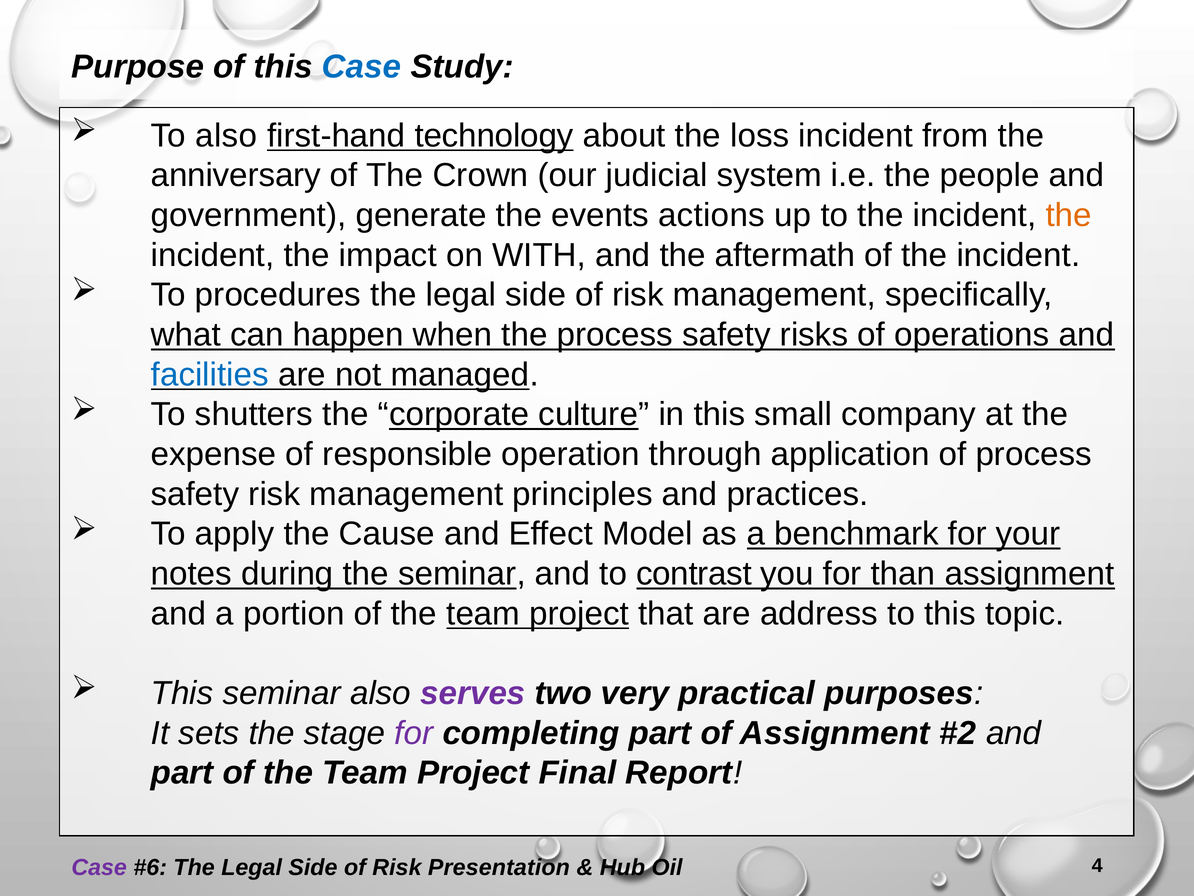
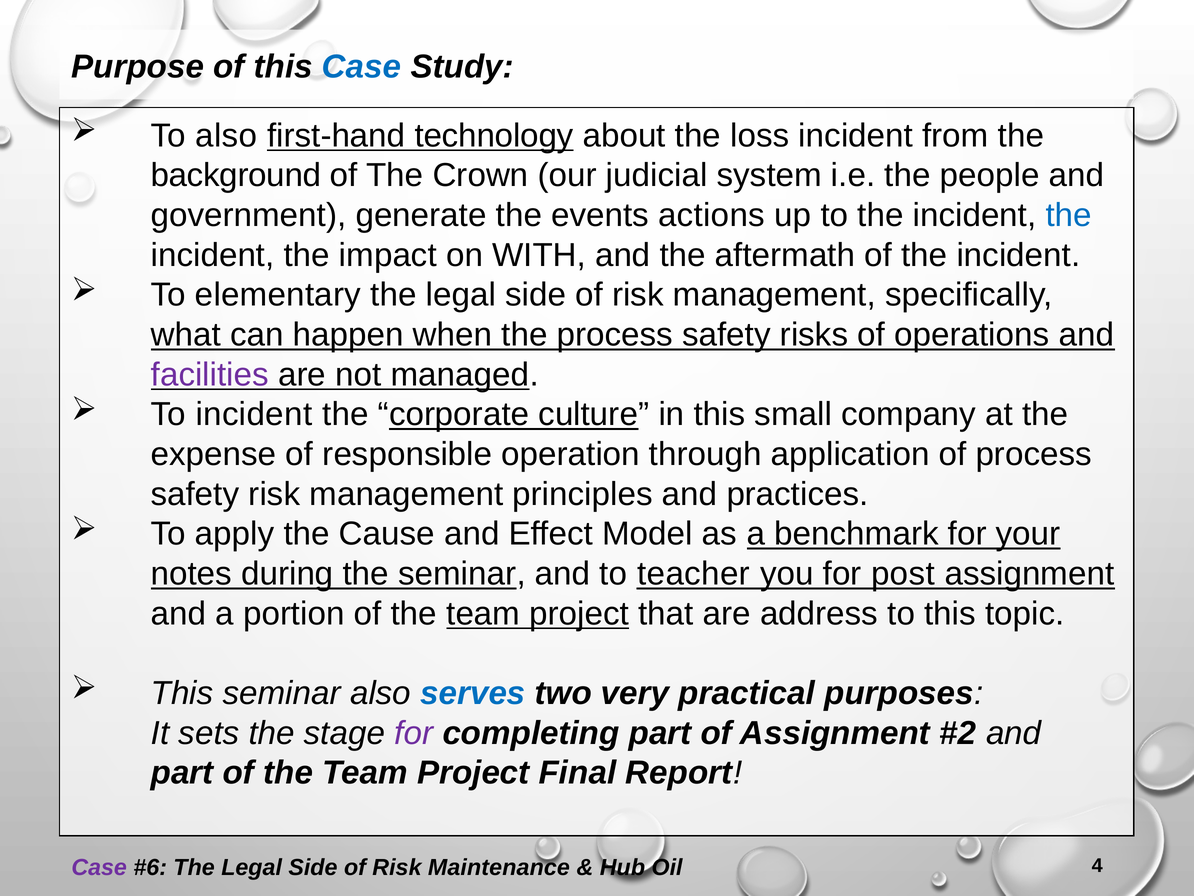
anniversary: anniversary -> background (236, 175)
the colour: orange -> blue (1069, 215)
procedures: procedures -> elementary (278, 295)
facilities colour: blue -> purple (210, 374)
To shutters: shutters -> incident (254, 414)
contrast: contrast -> teacher (694, 573)
than: than -> post (903, 573)
serves colour: purple -> blue (473, 693)
Presentation: Presentation -> Maintenance (499, 867)
